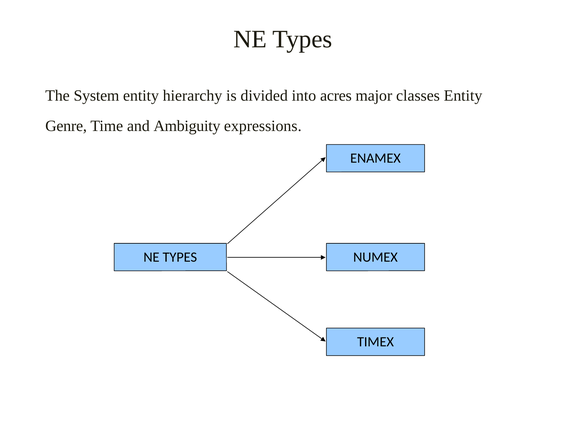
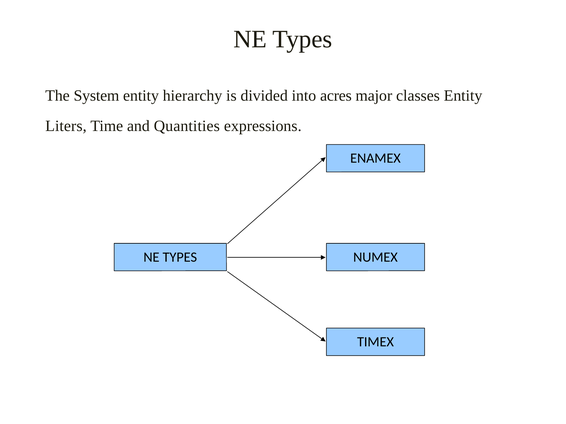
Genre: Genre -> Liters (66, 126)
Ambiguity: Ambiguity -> Quantities (187, 126)
